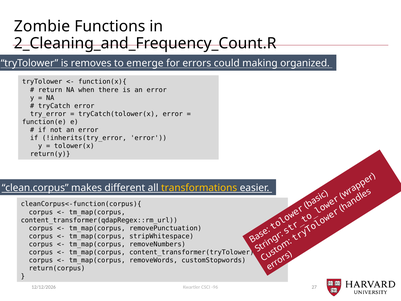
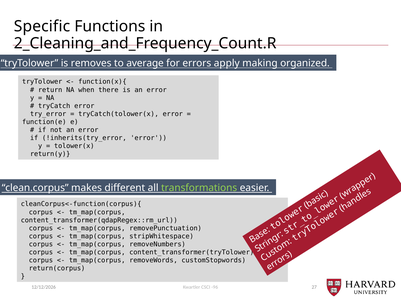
Zombie: Zombie -> Specific (42, 26)
emerge: emerge -> average (145, 63)
could: could -> apply (227, 63)
transformations colour: yellow -> light green (199, 188)
